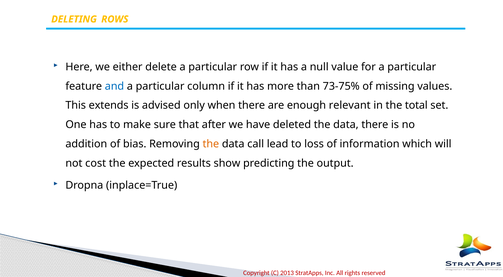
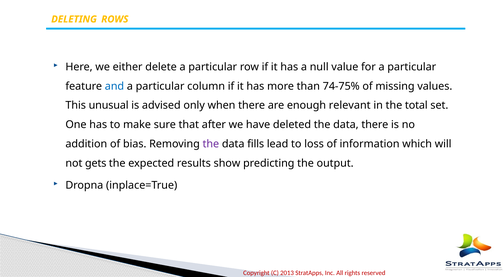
73-75%: 73-75% -> 74-75% (341, 86)
extends: extends -> unusual (109, 106)
the colour: orange -> purple (211, 144)
call: call -> fills (256, 144)
cost: cost -> gets (96, 164)
